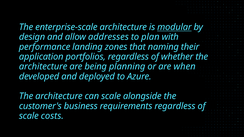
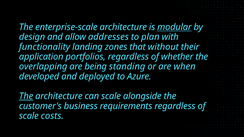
performance: performance -> functionality (45, 47)
naming: naming -> without (163, 47)
architecture: architecture -> overlapping (43, 67)
planning: planning -> standing (127, 67)
The underline: none -> present (26, 96)
